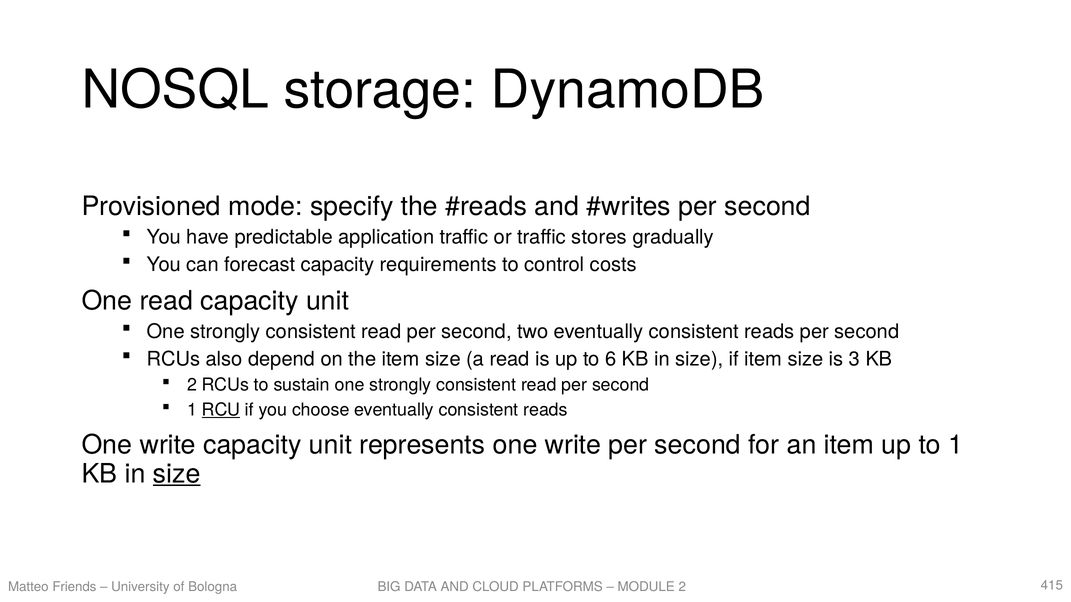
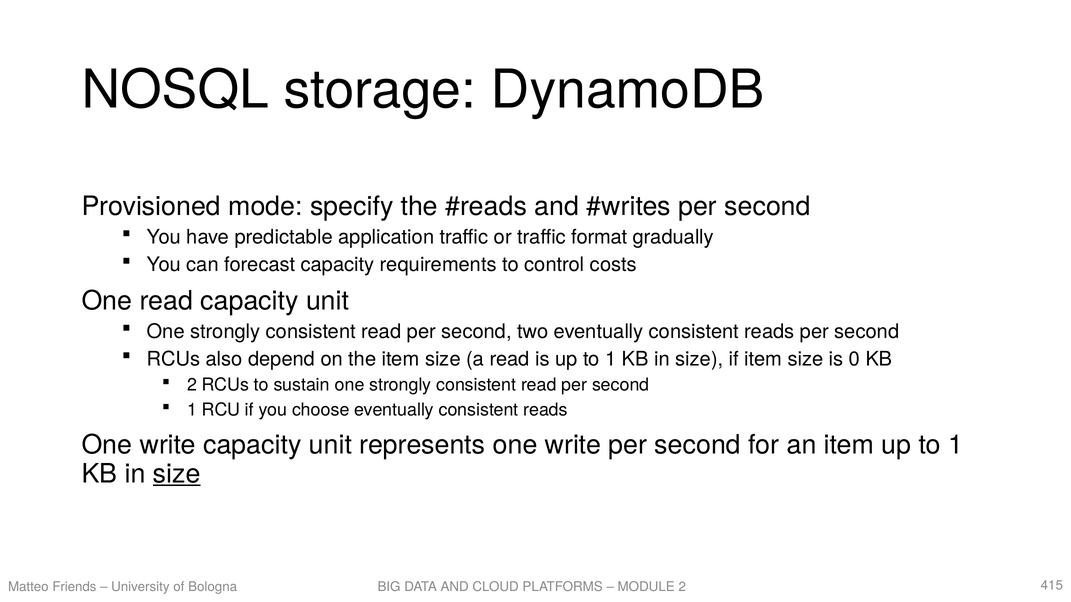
stores: stores -> format (599, 237)
is up to 6: 6 -> 1 (611, 359)
3: 3 -> 0 (855, 359)
RCU underline: present -> none (221, 410)
